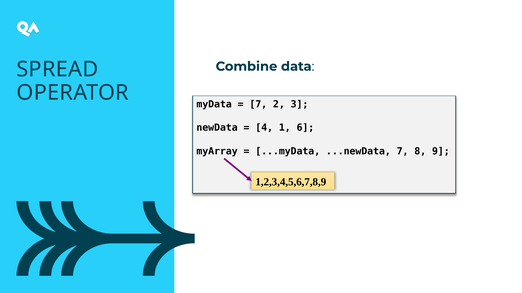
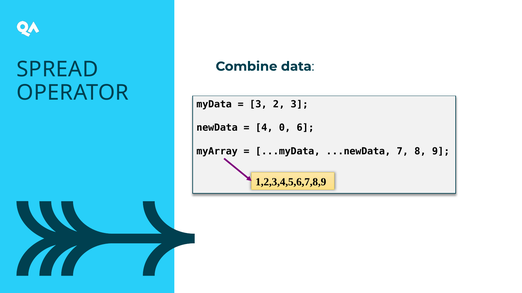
7: 7 -> 3 (258, 104)
1: 1 -> 0 (285, 128)
